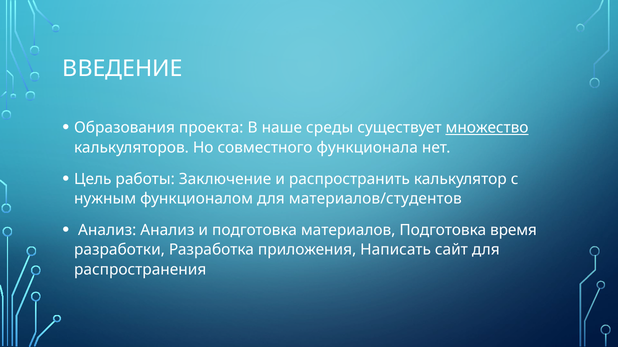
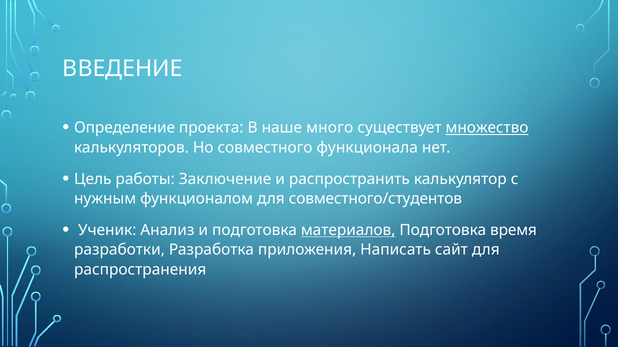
Образования: Образования -> Определение (125, 128)
среды: среды -> много (330, 128)
материалов/студентов: материалов/студентов -> совместного/студентов (375, 199)
Анализ: Анализ -> Ученик (107, 231)
материалов underline: none -> present (348, 231)
